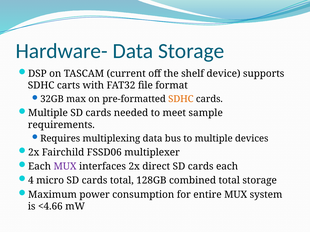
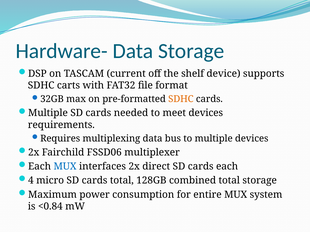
meet sample: sample -> devices (206, 113)
MUX colour: purple -> blue (65, 167)
<4.66: <4.66 -> <0.84 (50, 207)
